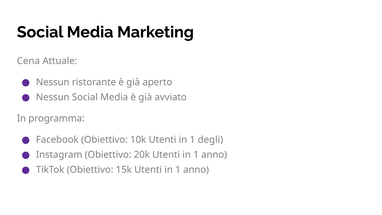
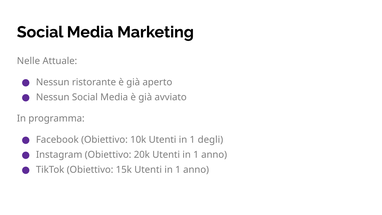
Cena: Cena -> Nelle (28, 61)
